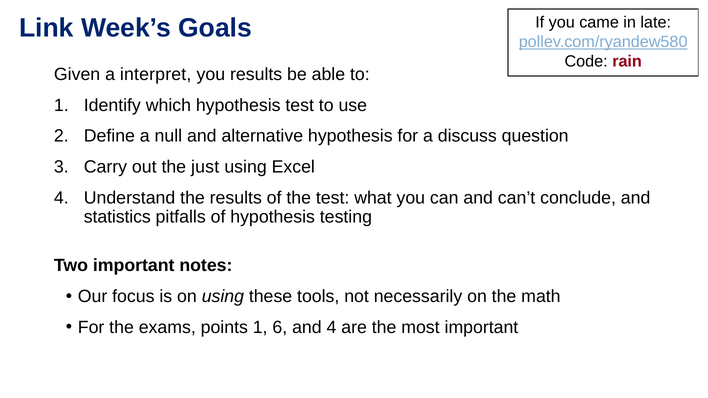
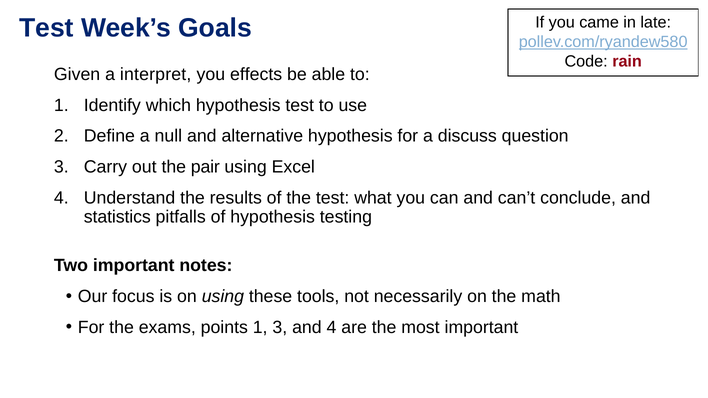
Link: Link -> Test (46, 28)
you results: results -> effects (256, 74)
just: just -> pair (205, 167)
1 6: 6 -> 3 (280, 328)
